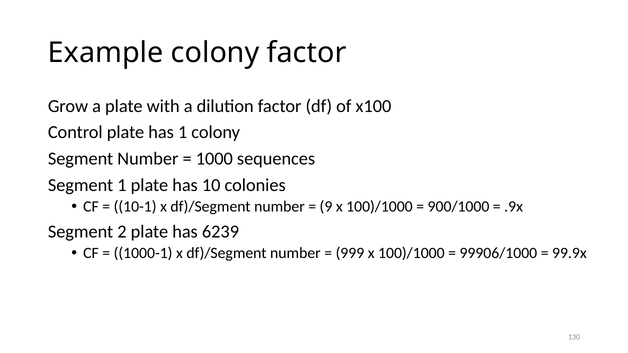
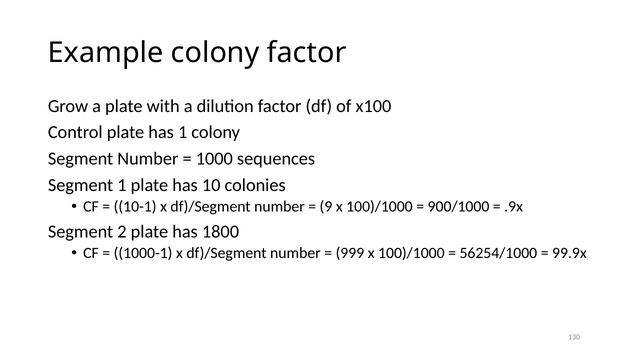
6239: 6239 -> 1800 (220, 232)
99906/1000: 99906/1000 -> 56254/1000 (498, 253)
